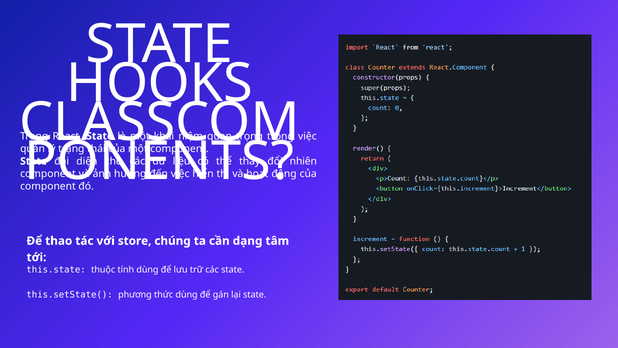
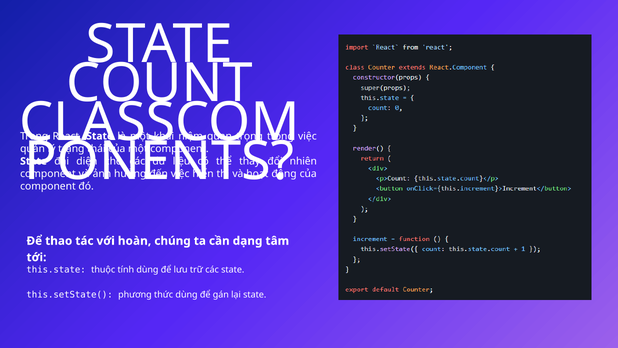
HOOKS: HOOKS -> COUNT (159, 83)
store: store -> hoàn (135, 241)
